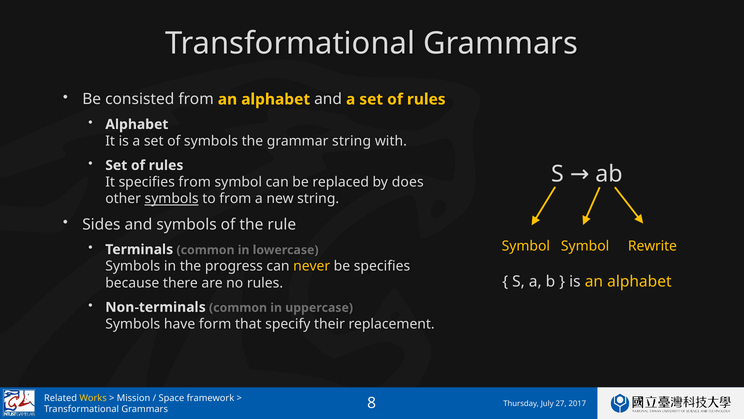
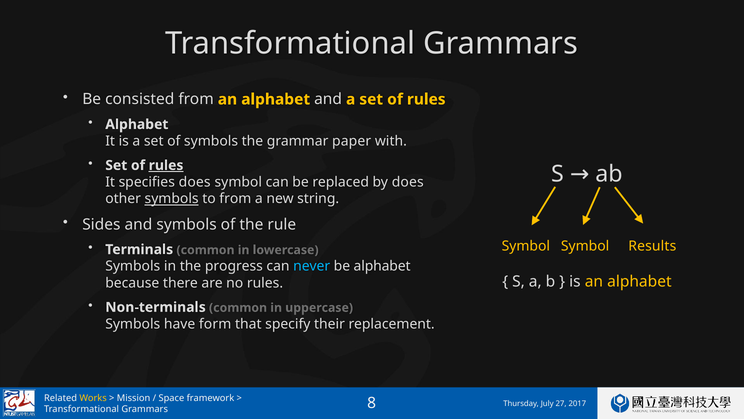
grammar string: string -> paper (352, 141)
rules underline: none -> present (166, 165)
specifies from: from -> does (195, 182)
Rewrite: Rewrite -> Results (652, 246)
never colour: yellow -> light blue (312, 266)
be specifies: specifies -> alphabet (382, 266)
